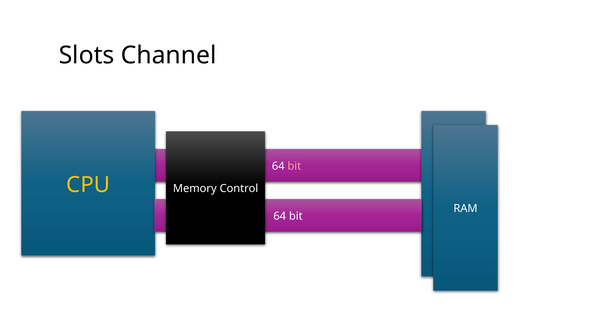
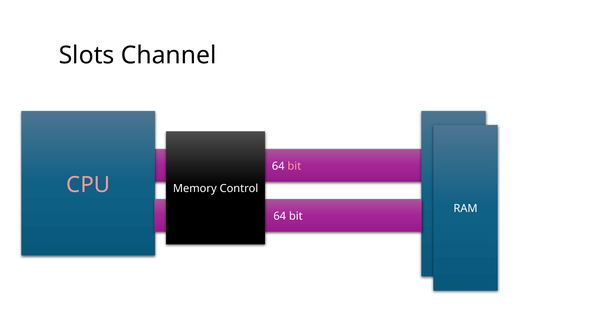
CPU colour: yellow -> pink (88, 185)
